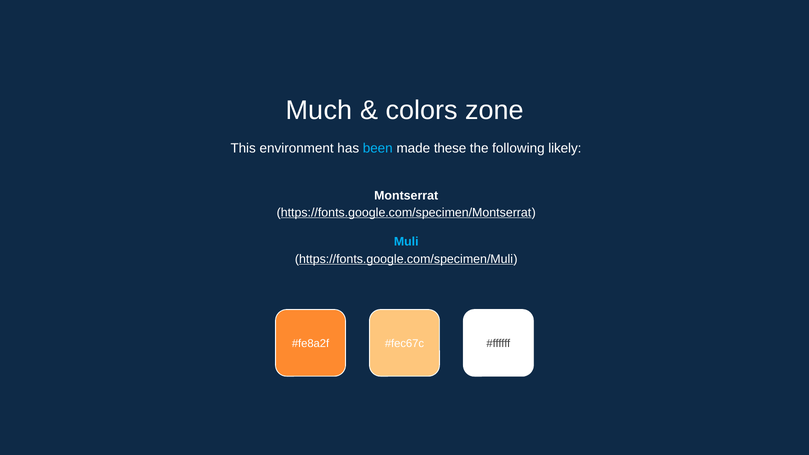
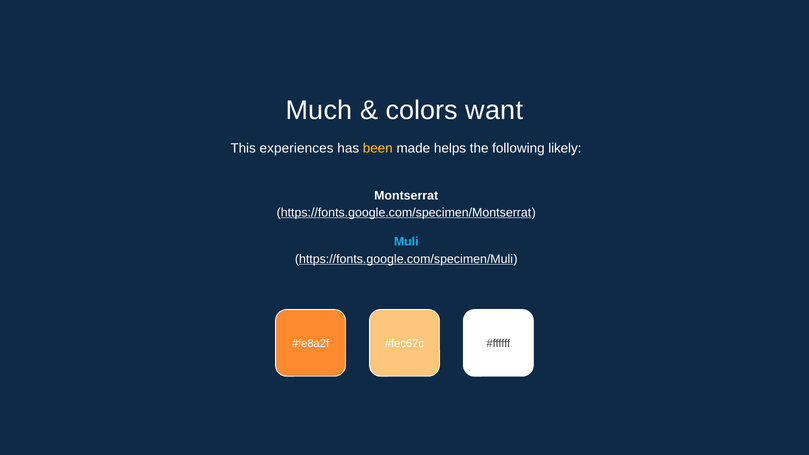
zone: zone -> want (494, 111)
environment: environment -> experiences (297, 149)
been colour: light blue -> yellow (378, 149)
these: these -> helps (450, 149)
